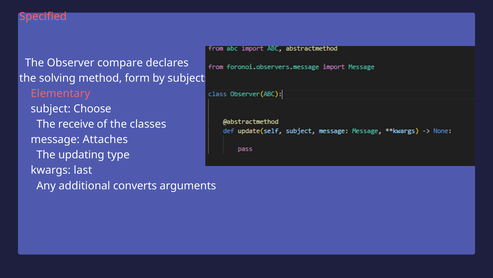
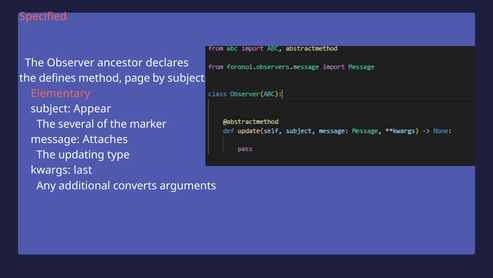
compare: compare -> ancestor (120, 63)
solving: solving -> defines (57, 78)
form: form -> page (137, 78)
Choose: Choose -> Appear (92, 109)
receive: receive -> several (76, 124)
classes: classes -> marker (148, 124)
